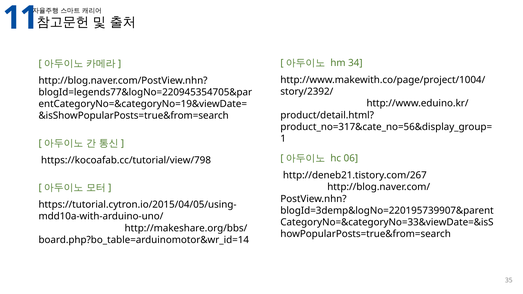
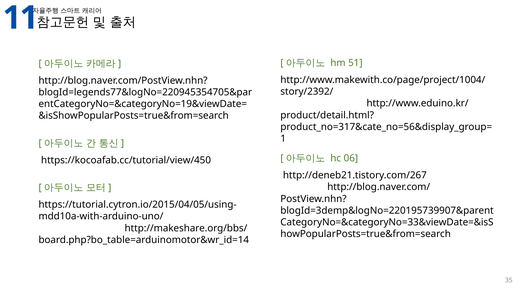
34: 34 -> 51 (355, 63)
https://kocoafab.cc/tutorial/view/798: https://kocoafab.cc/tutorial/view/798 -> https://kocoafab.cc/tutorial/view/450 (126, 160)
